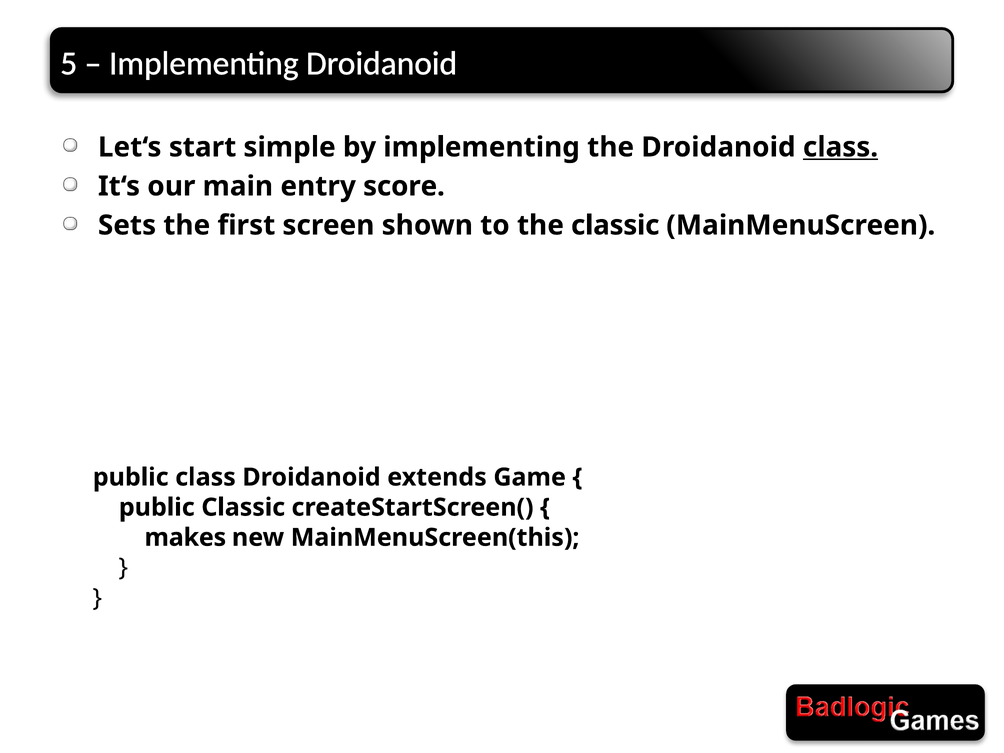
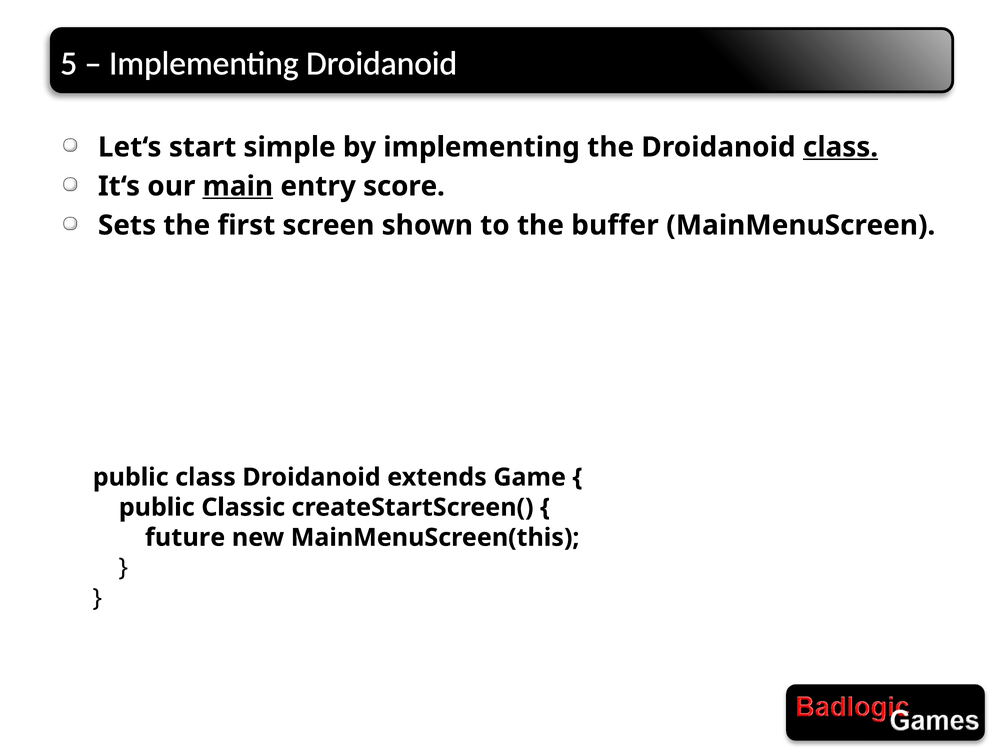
main underline: none -> present (238, 186)
the classic: classic -> buffer (615, 225)
makes: makes -> future (185, 538)
